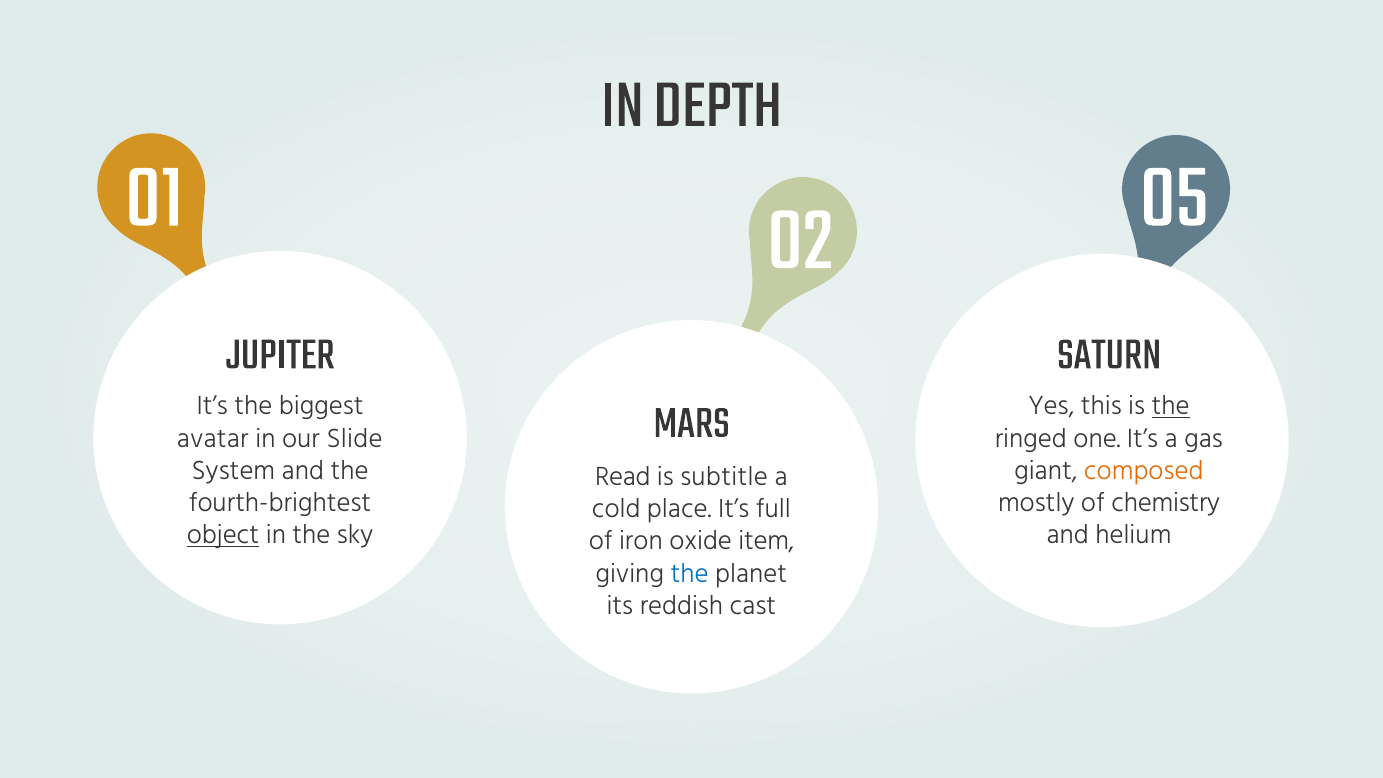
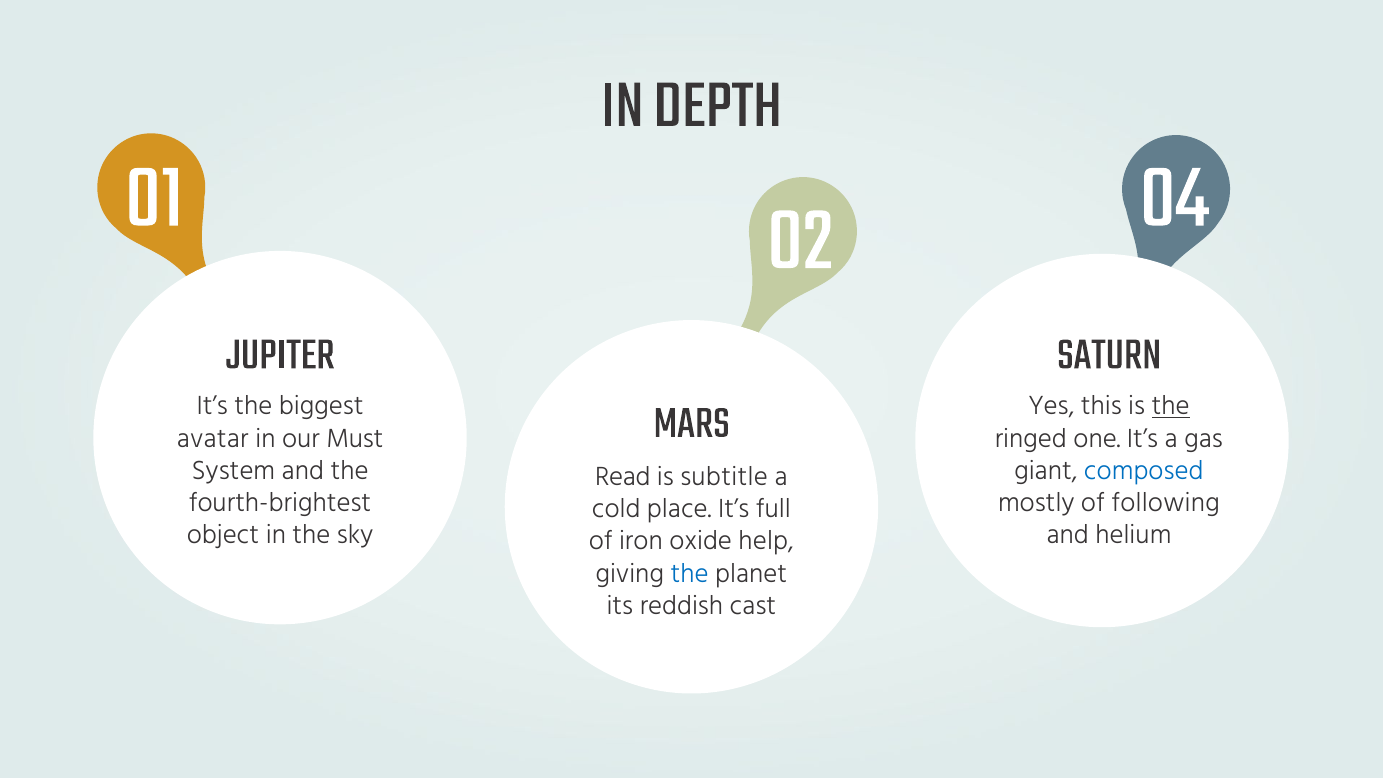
05: 05 -> 04 (1174, 195)
Slide: Slide -> Must (355, 438)
composed colour: orange -> blue (1144, 470)
chemistry: chemistry -> following (1166, 503)
object underline: present -> none (223, 535)
item: item -> help (766, 541)
